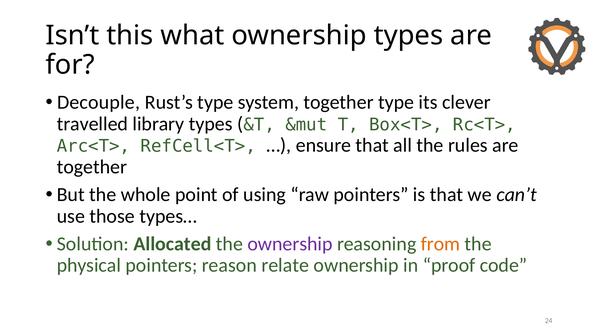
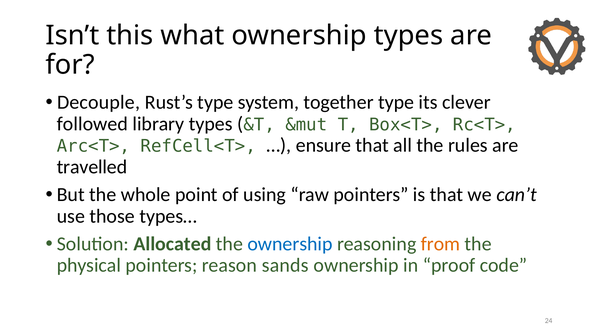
travelled: travelled -> followed (92, 124)
together: together -> travelled (92, 167)
ownership colour: purple -> blue (290, 244)
relate: relate -> sands (285, 266)
